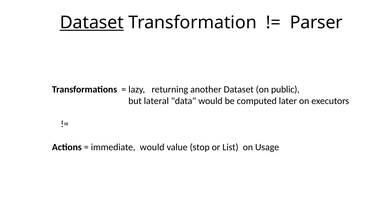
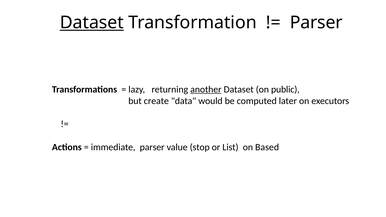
another underline: none -> present (206, 89)
lateral: lateral -> create (156, 101)
immediate would: would -> parser (152, 147)
Usage: Usage -> Based (267, 147)
